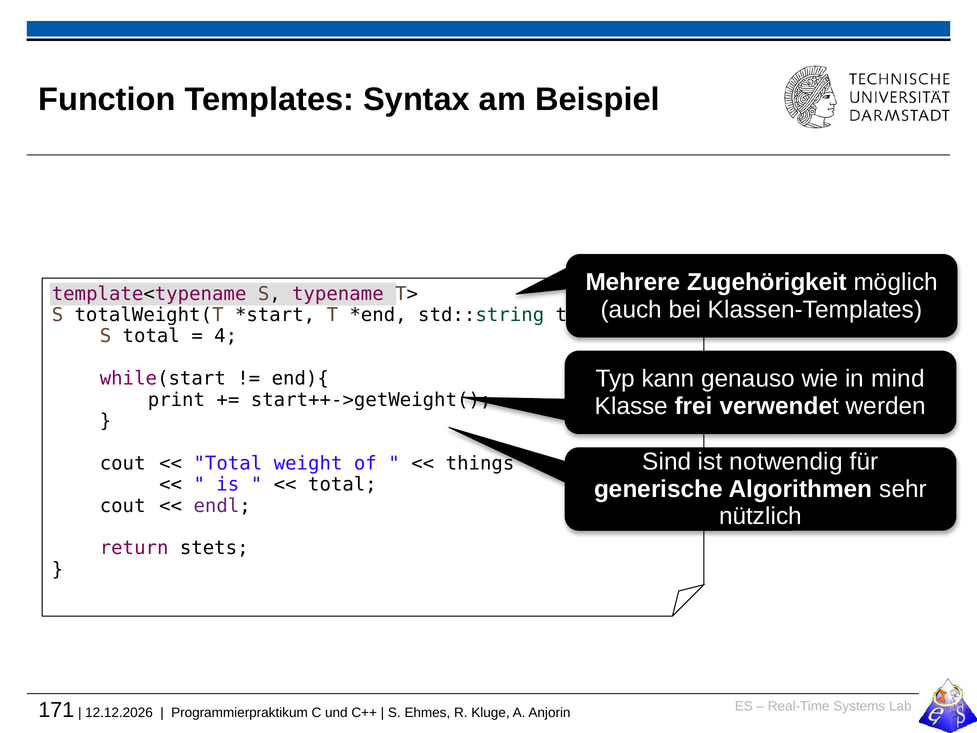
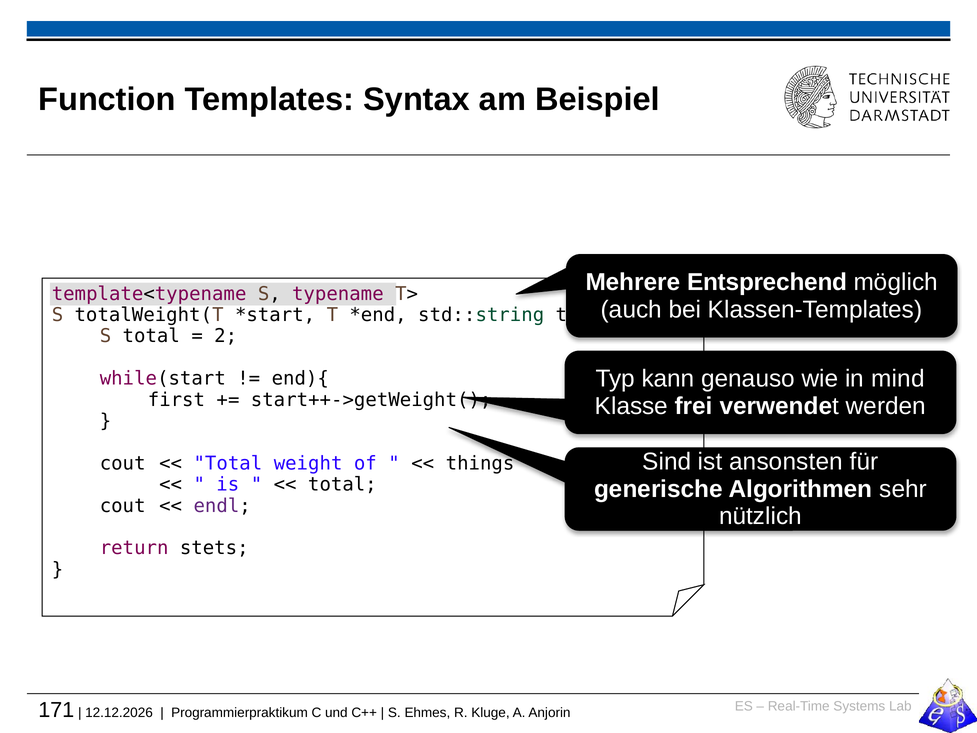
Zugehörigkeit: Zugehörigkeit -> Entsprechend (767, 282)
4: 4 -> 2 (226, 336)
print: print -> first (176, 400)
notwendig: notwendig -> ansonsten (786, 462)
